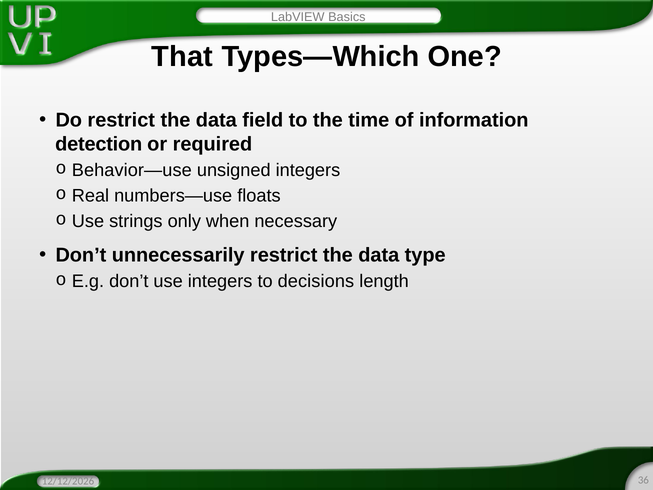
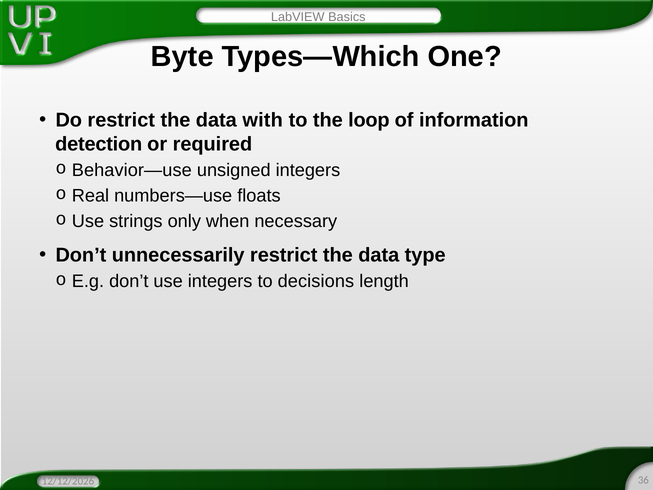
That: That -> Byte (182, 56)
field: field -> with (263, 120)
time: time -> loop (369, 120)
